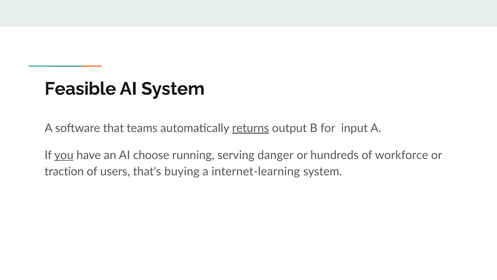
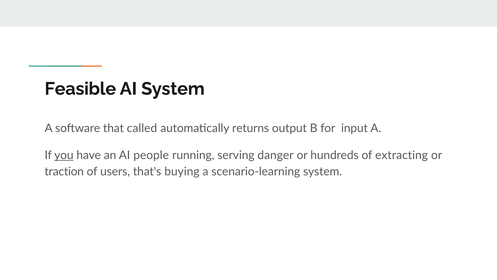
teams: teams -> called (142, 128)
returns underline: present -> none (251, 128)
choose: choose -> people (151, 155)
workforce: workforce -> extracting (402, 155)
internet-learning: internet-learning -> scenario-learning (256, 171)
